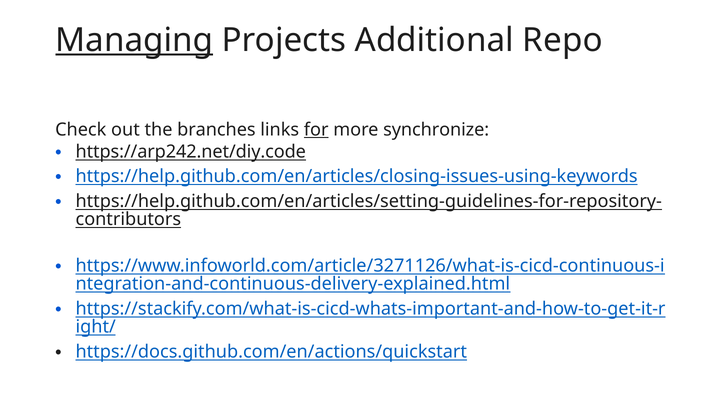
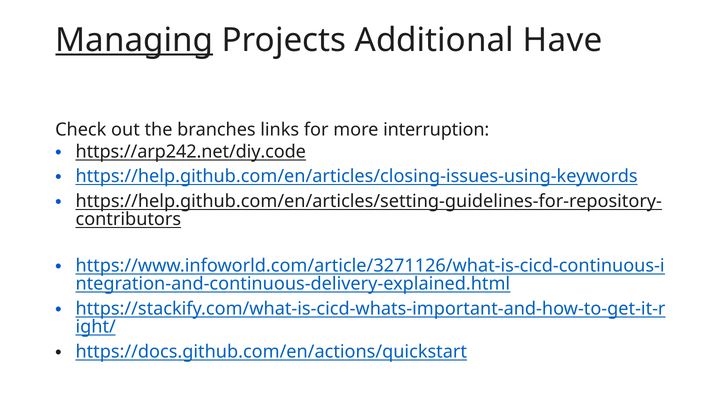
Repo: Repo -> Have (563, 40)
for underline: present -> none (316, 130)
synchronize: synchronize -> interruption (436, 130)
